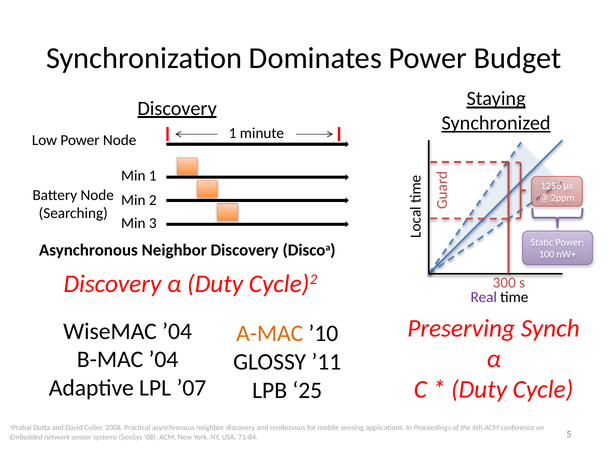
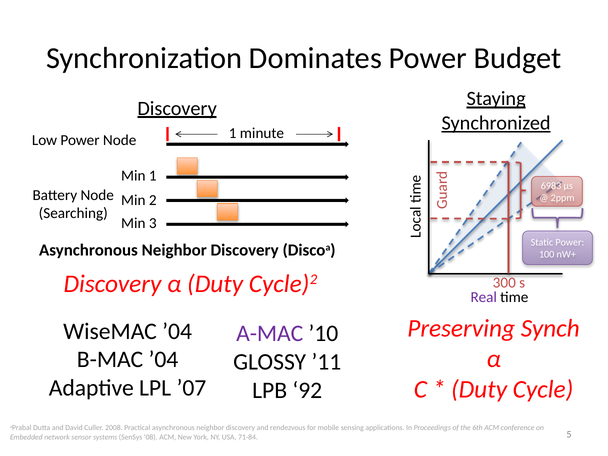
1256: 1256 -> 6983 (551, 186)
A-MAC colour: orange -> purple (270, 334)
25: 25 -> 92 (307, 390)
